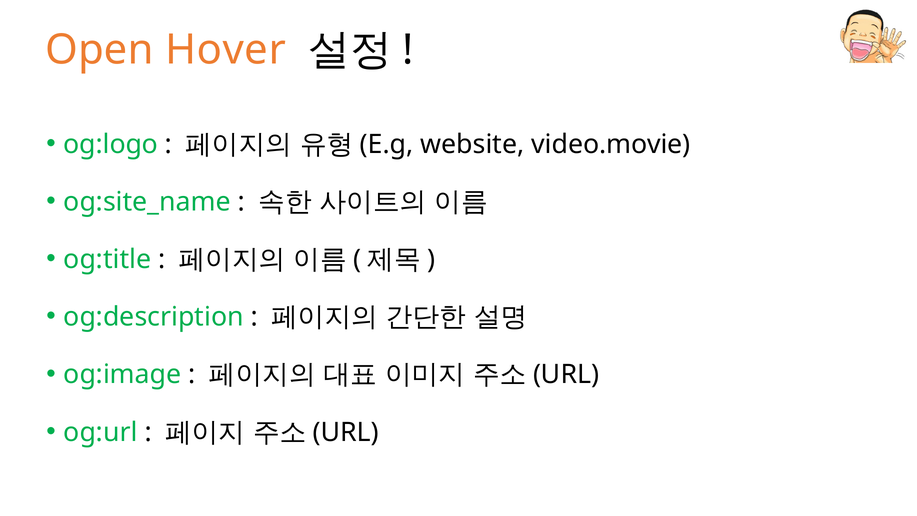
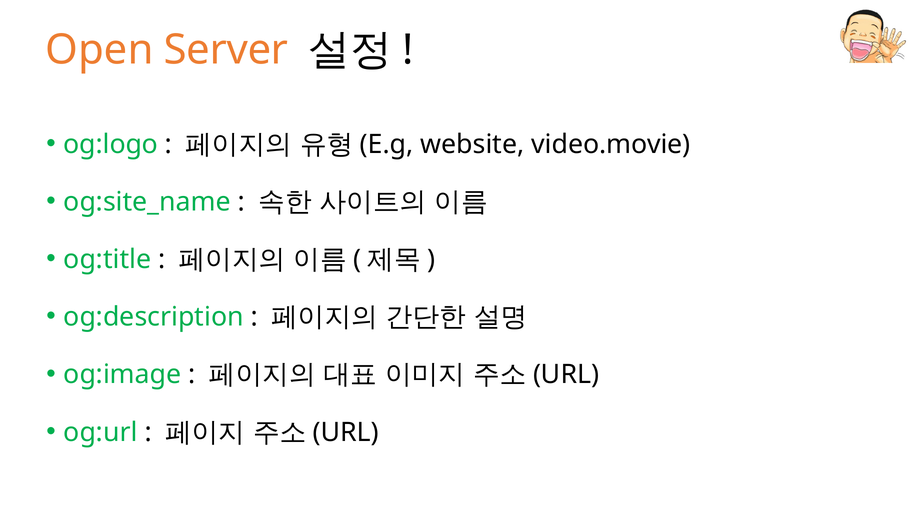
Hover: Hover -> Server (226, 50)
